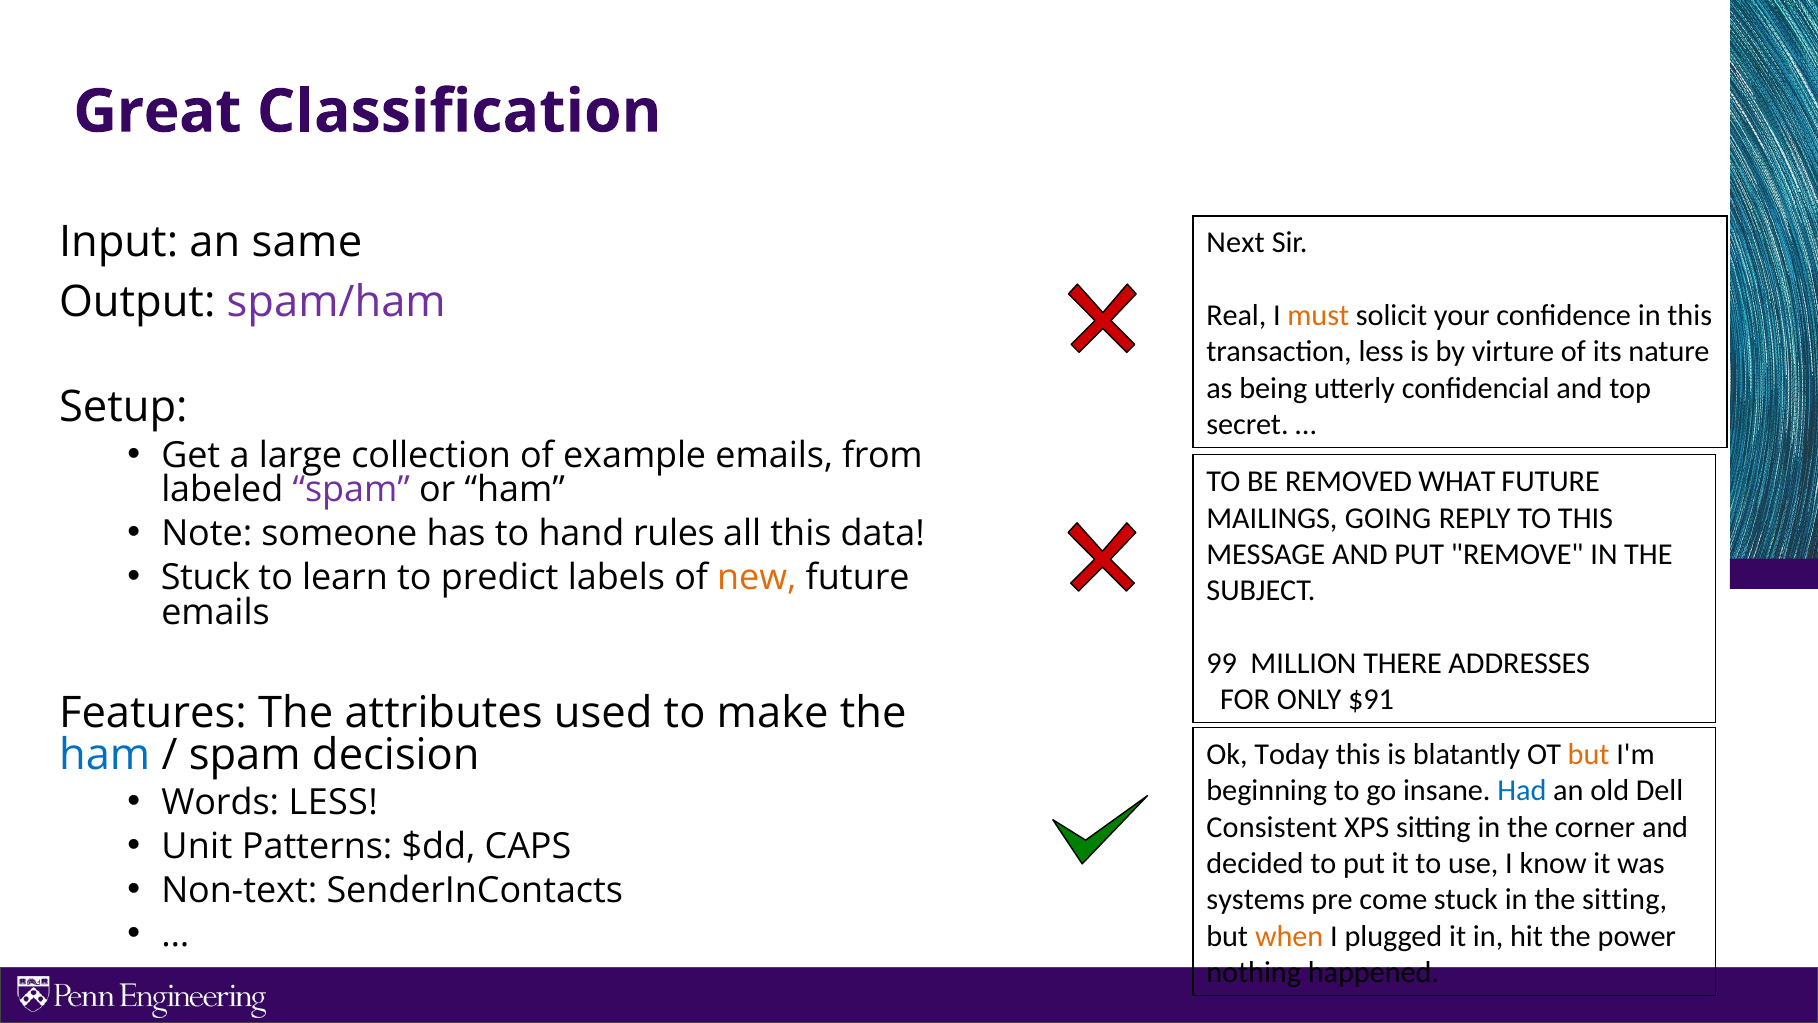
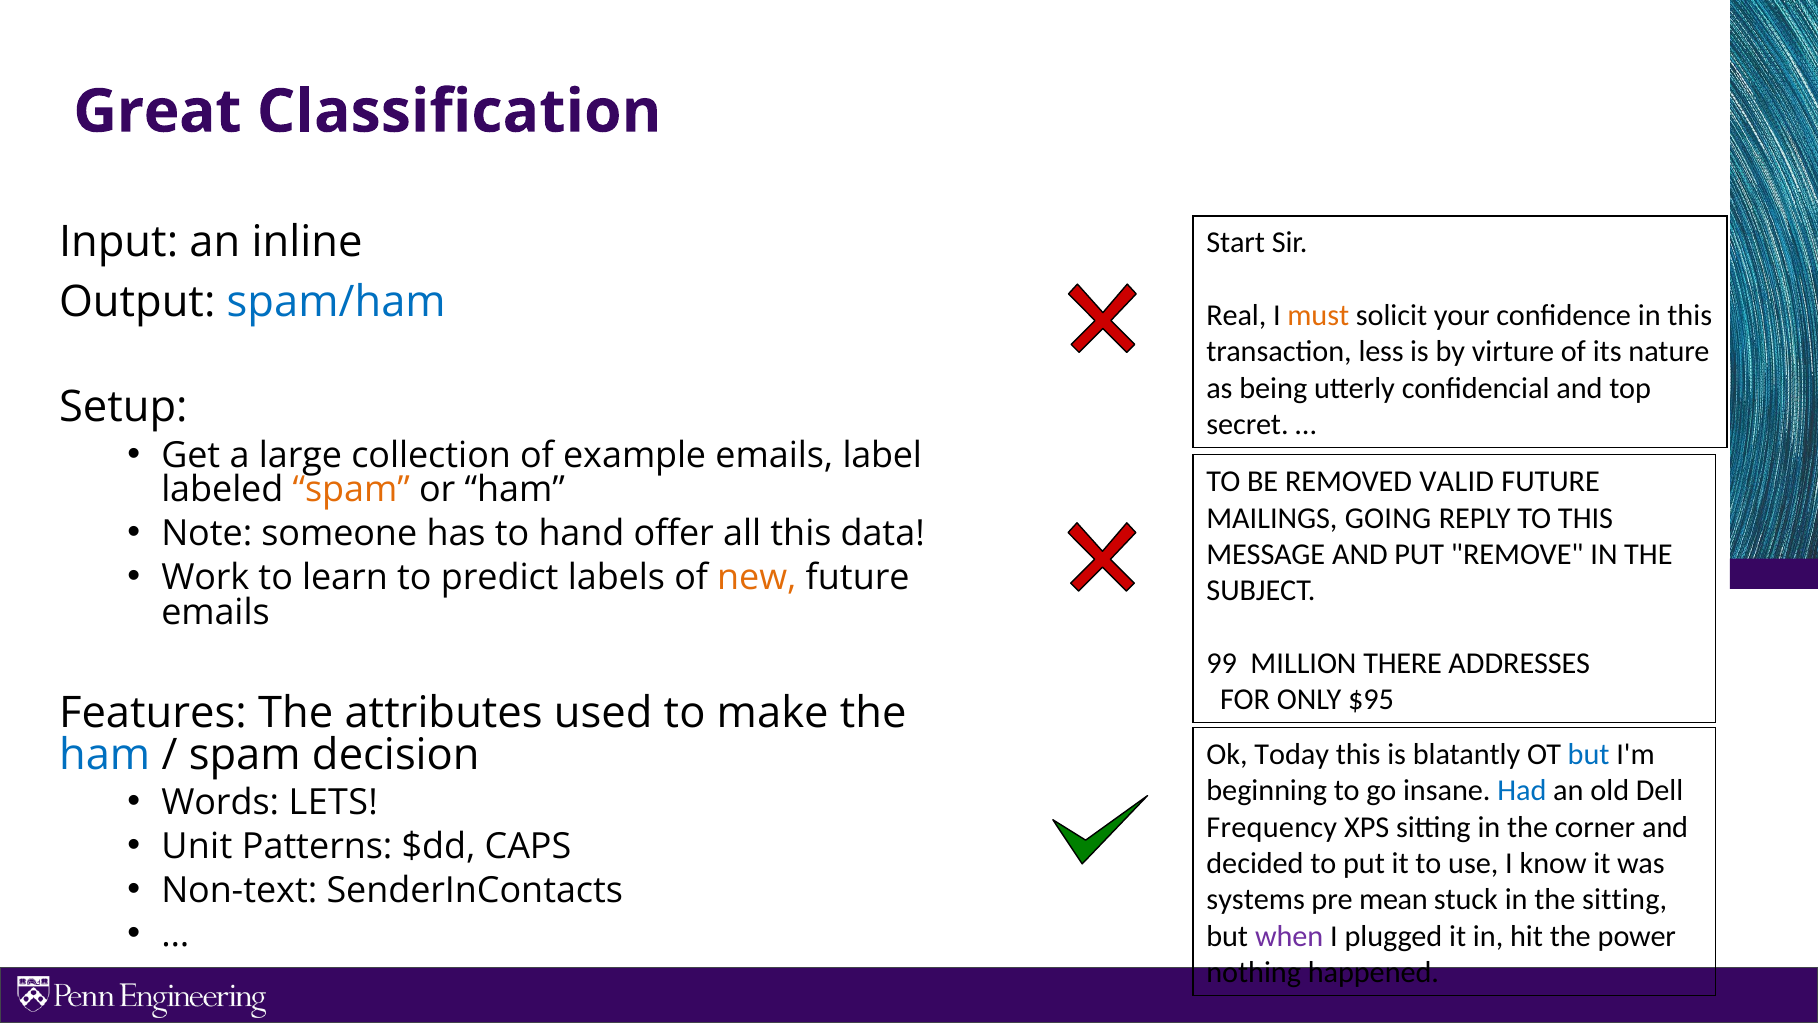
same: same -> inline (307, 242)
Next: Next -> Start (1236, 243)
spam/ham colour: purple -> blue (336, 303)
from: from -> label (882, 455)
WHAT: WHAT -> VALID (1457, 482)
spam colour: purple -> orange (351, 490)
rules: rules -> offer (674, 534)
Stuck: Stuck -> Work (205, 578)
$91: $91 -> $95 (1371, 700)
but colour: orange -> blue (1589, 754)
Words LESS: LESS -> LETS (333, 802)
Consistent: Consistent -> Frequency (1272, 827)
come: come -> mean (1393, 900)
when colour: orange -> purple (1289, 936)
